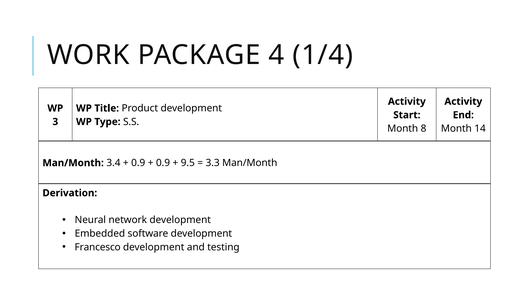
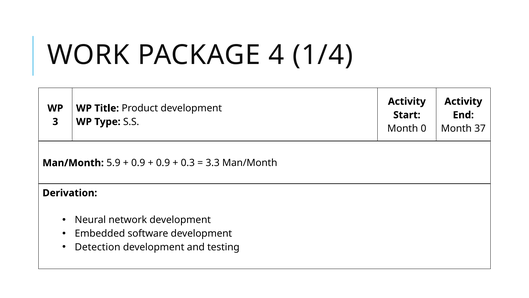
8: 8 -> 0 (424, 128)
14: 14 -> 37 (480, 128)
3.4: 3.4 -> 5.9 (113, 163)
9.5: 9.5 -> 0.3 (188, 163)
Francesco: Francesco -> Detection (98, 247)
